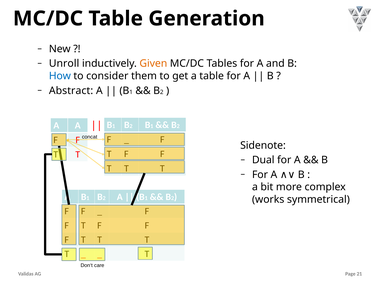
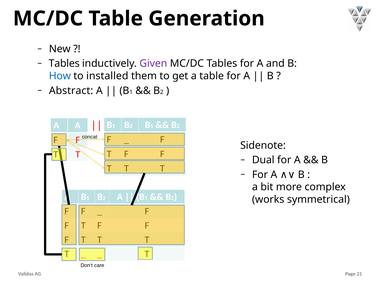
Unroll: Unroll -> Tables (64, 64)
Given colour: orange -> purple (153, 64)
consider: consider -> installed (107, 76)
